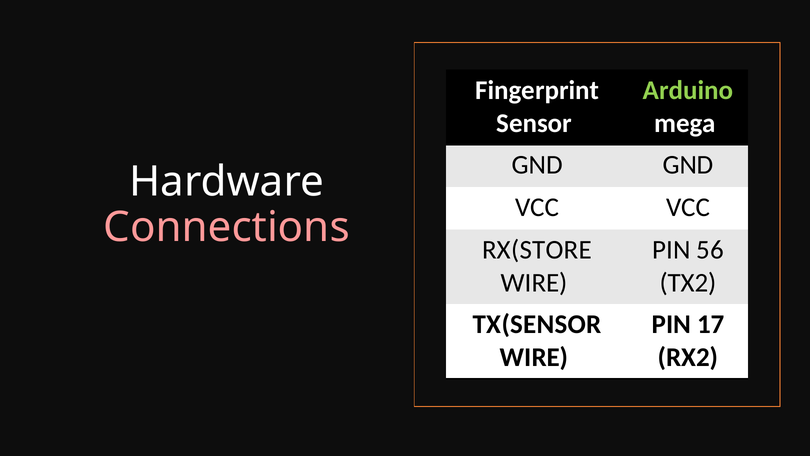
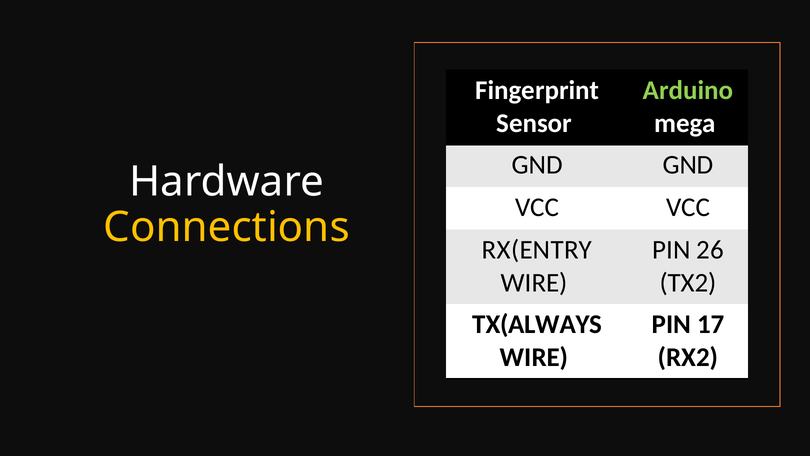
Connections colour: pink -> yellow (227, 227)
RX(STORE: RX(STORE -> RX(ENTRY (537, 250)
56: 56 -> 26 (710, 250)
TX(SENSOR: TX(SENSOR -> TX(ALWAYS (537, 324)
